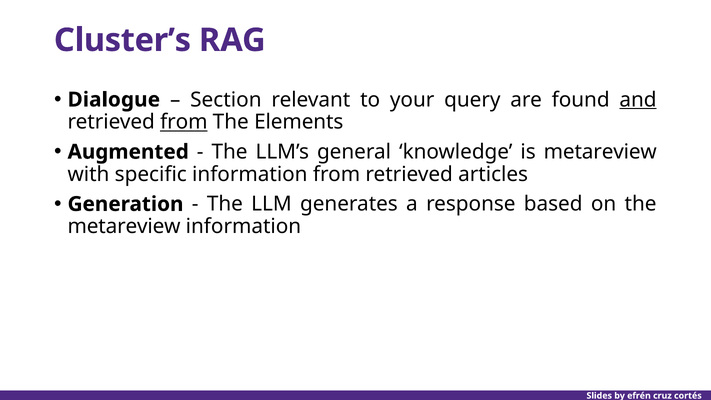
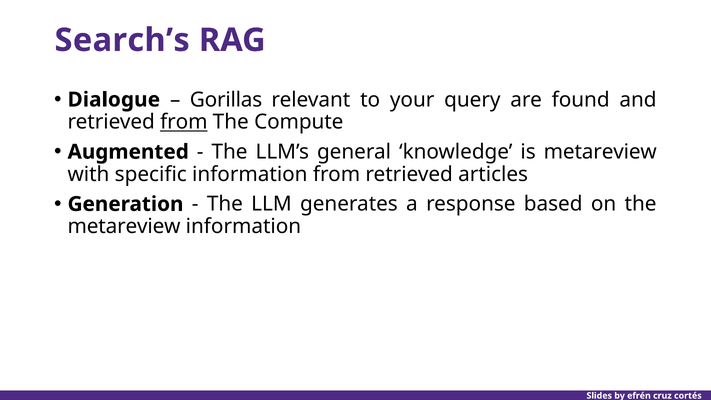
Cluster’s: Cluster’s -> Search’s (122, 40)
Section: Section -> Gorillas (226, 100)
and underline: present -> none (638, 100)
Elements: Elements -> Compute (299, 122)
